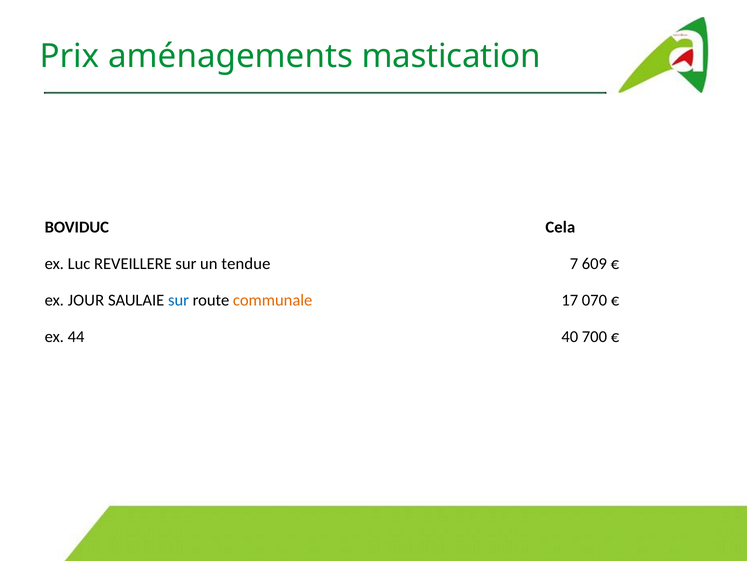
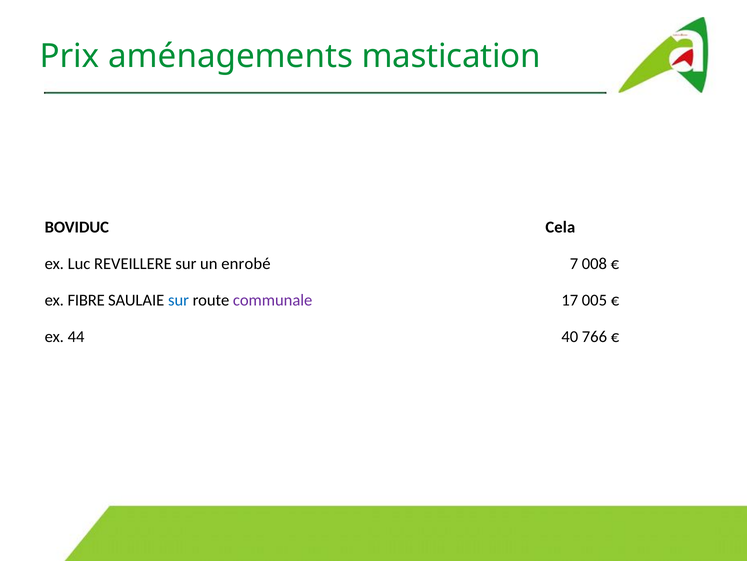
tendue: tendue -> enrobé (246, 264)
609: 609 -> 008 (594, 264)
JOUR: JOUR -> FIBRE (86, 300)
communale colour: orange -> purple (273, 300)
070: 070 -> 005 (594, 300)
700: 700 -> 766 (594, 336)
